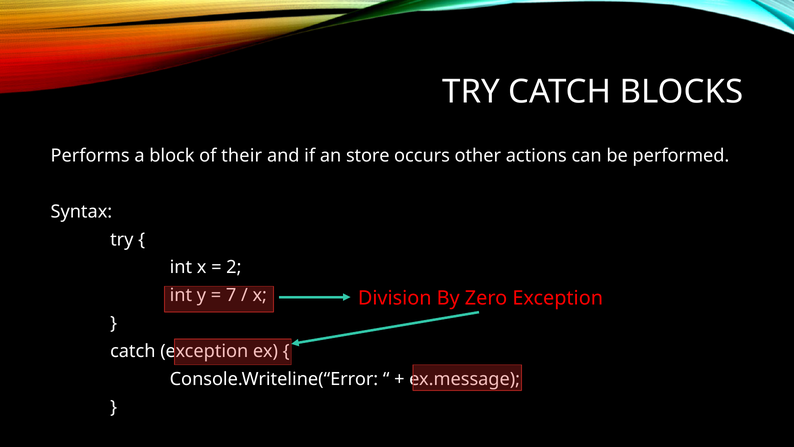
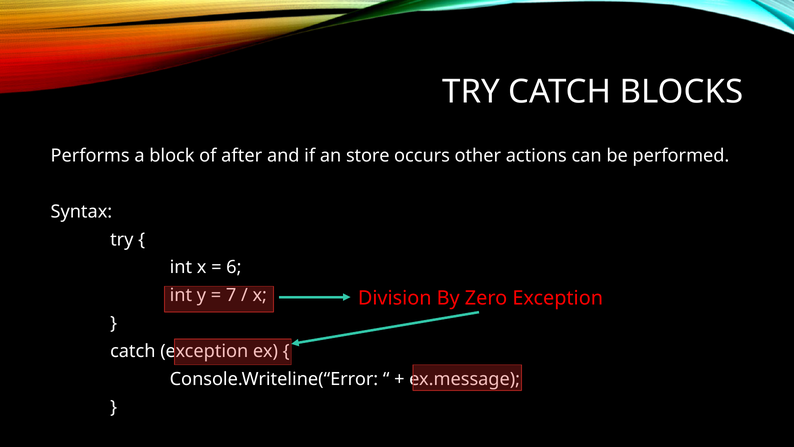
their: their -> after (242, 156)
2: 2 -> 6 (234, 267)
